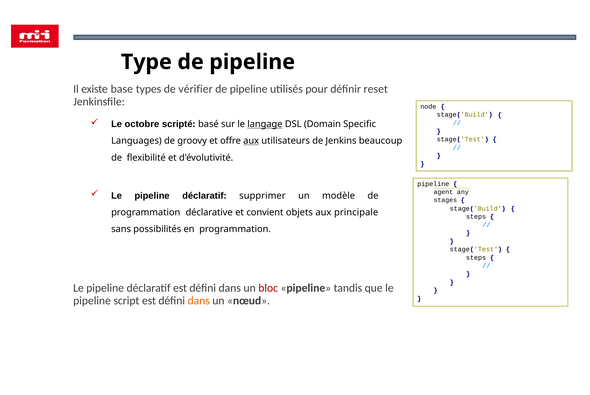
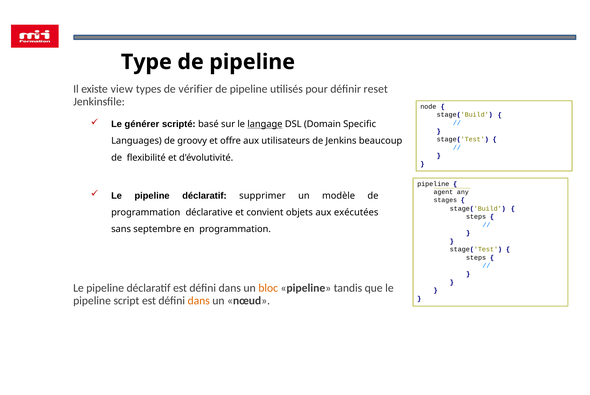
base: base -> view (122, 89)
octobre: octobre -> générer (142, 124)
aux underline: present -> none (251, 141)
principale: principale -> exécutées (356, 213)
possibilités: possibilités -> septembre (157, 229)
bloc colour: red -> orange (268, 288)
